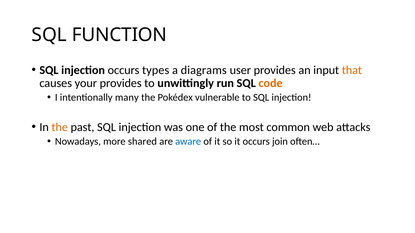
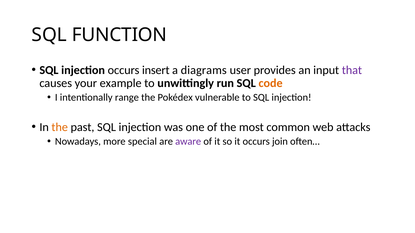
types: types -> insert (156, 70)
that colour: orange -> purple (352, 70)
your provides: provides -> example (121, 83)
many: many -> range (127, 98)
shared: shared -> special (142, 142)
aware colour: blue -> purple (188, 142)
